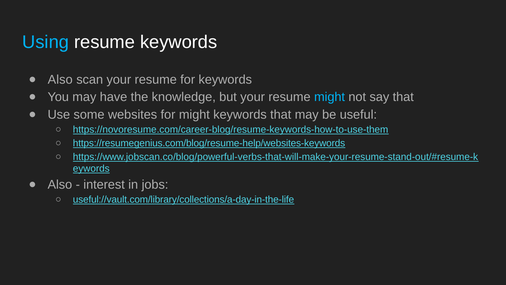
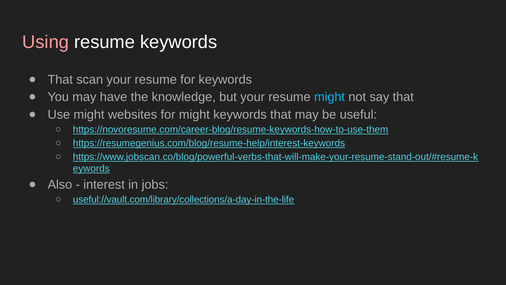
Using colour: light blue -> pink (46, 42)
Also: Also -> That (60, 80)
Use some: some -> might (89, 114)
https://resumegenius.com/blog/resume-help/websites-keywords: https://resumegenius.com/blog/resume-help/websites-keywords -> https://resumegenius.com/blog/resume-help/interest-keywords (209, 143)
